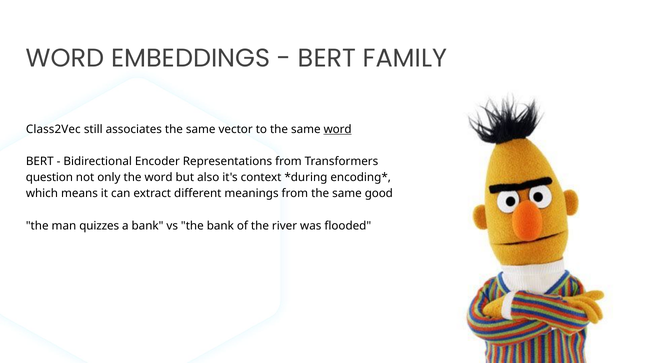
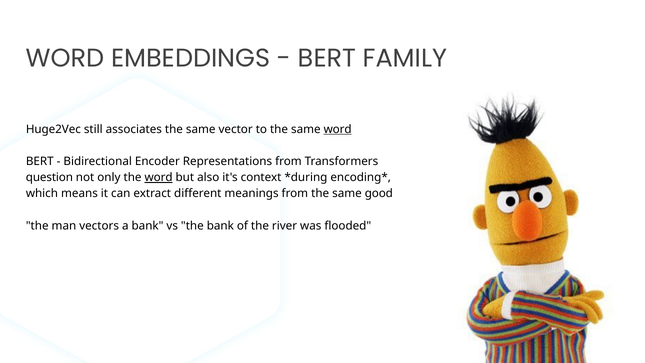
Class2Vec: Class2Vec -> Huge2Vec (53, 129)
word underline: none -> present (159, 177)
quizzes: quizzes -> vectors (99, 226)
